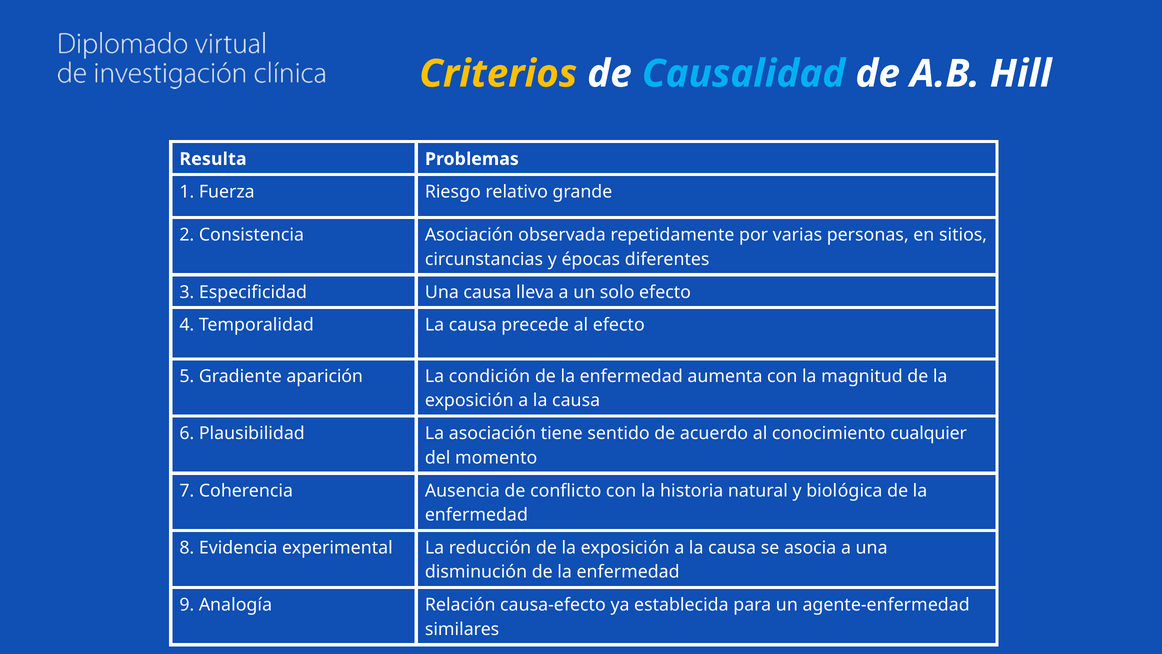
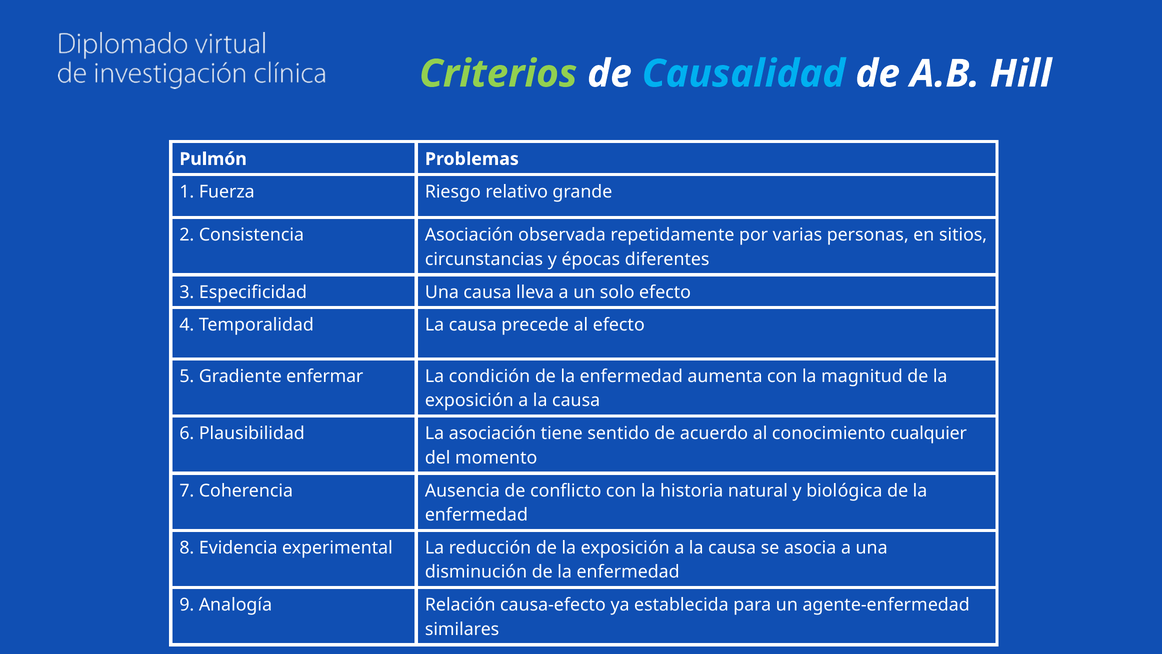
Criterios colour: yellow -> light green (498, 74)
Resulta: Resulta -> Pulmón (213, 159)
aparición: aparición -> enfermar (325, 376)
